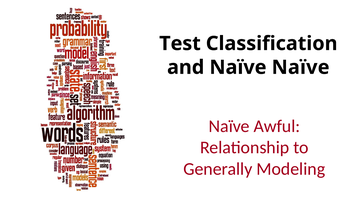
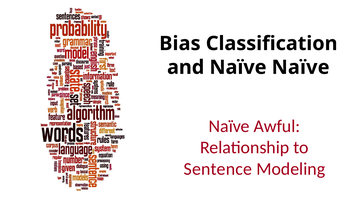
Test: Test -> Bias (180, 43)
Generally: Generally -> Sentence (218, 169)
